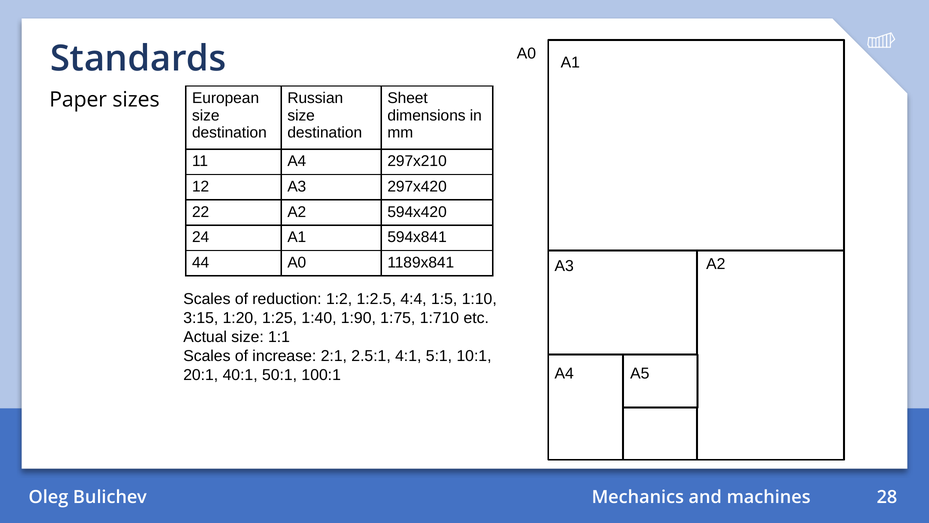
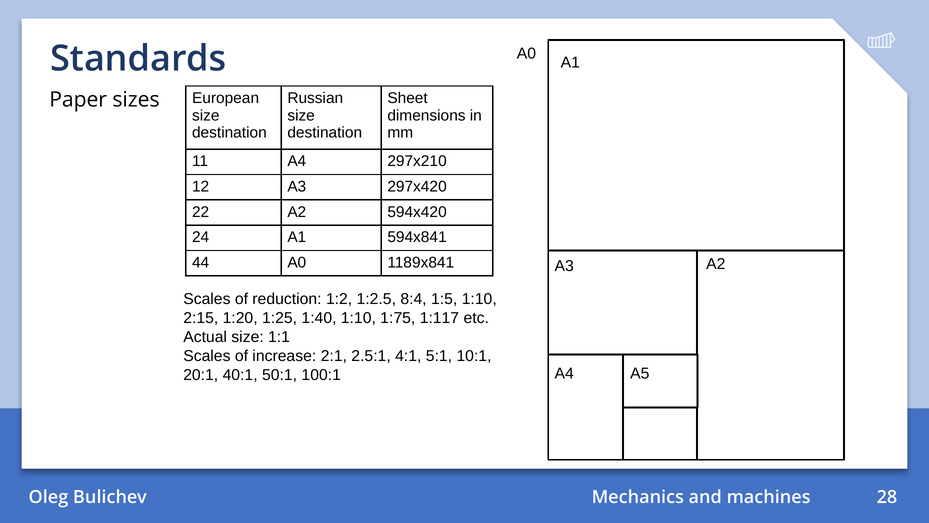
4:4: 4:4 -> 8:4 (414, 299)
3:15: 3:15 -> 2:15 (201, 318)
1:40 1:90: 1:90 -> 1:10 (358, 318)
1:710: 1:710 -> 1:117 (439, 318)
